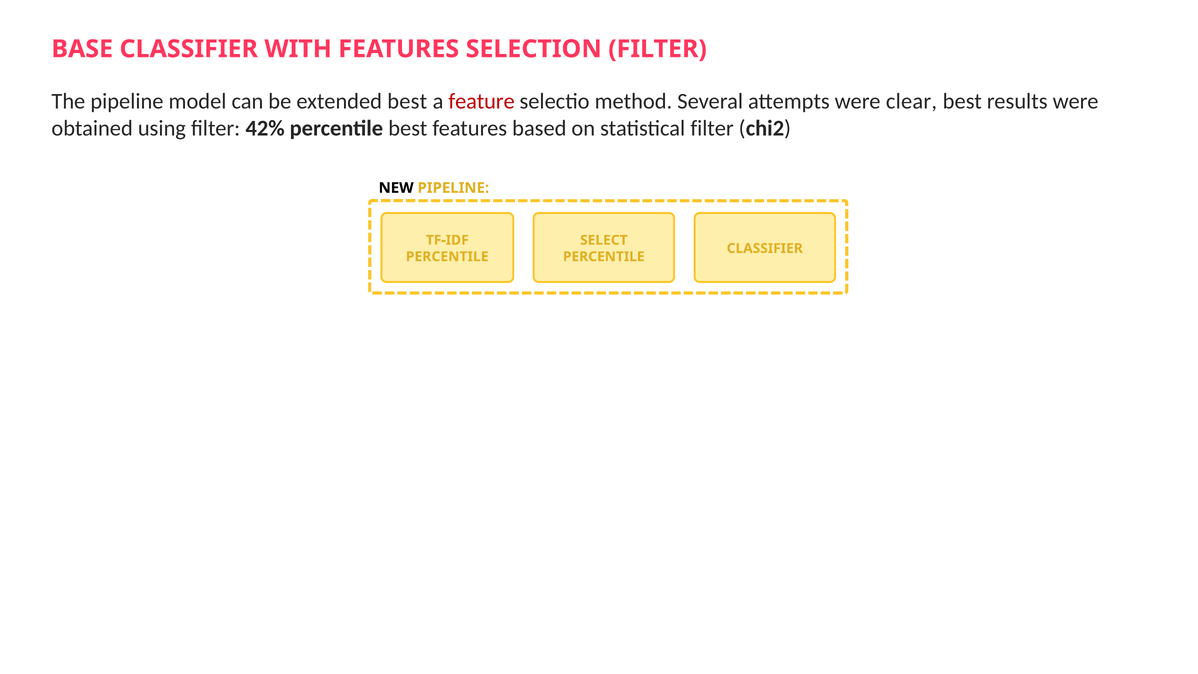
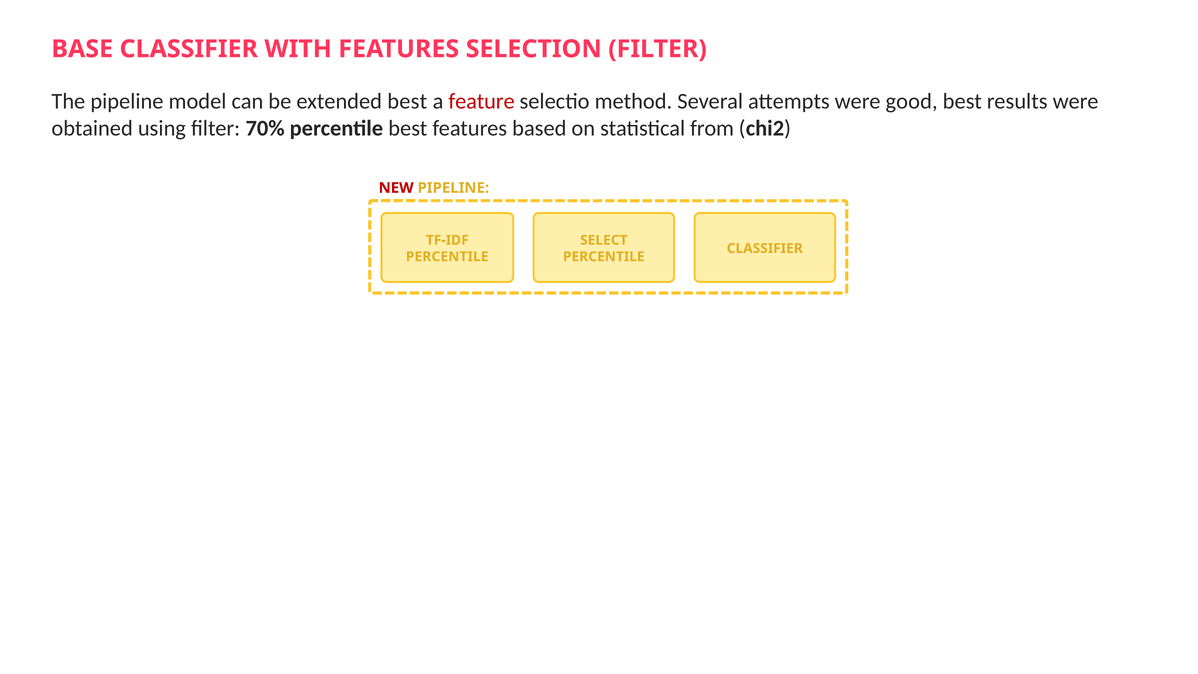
clear: clear -> good (912, 101)
42%: 42% -> 70% (265, 128)
statistical filter: filter -> from (712, 128)
NEW colour: black -> red (396, 188)
